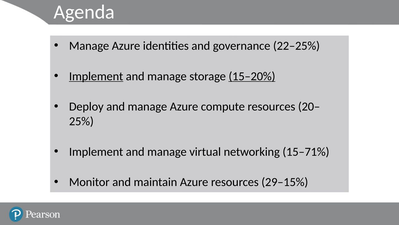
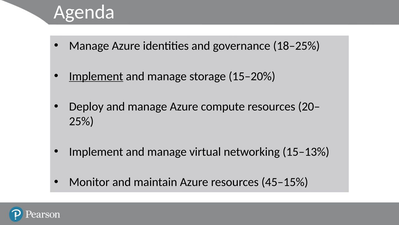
22–25%: 22–25% -> 18–25% (296, 46)
15–20% underline: present -> none (252, 76)
15–71%: 15–71% -> 15–13% (306, 151)
29–15%: 29–15% -> 45–15% (285, 182)
